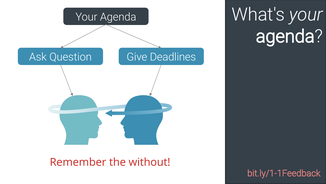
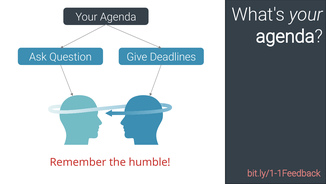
without: without -> humble (150, 162)
